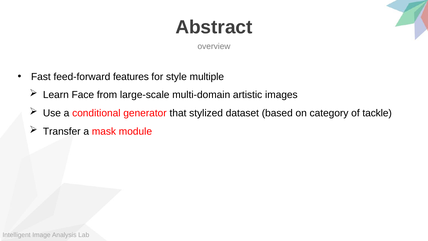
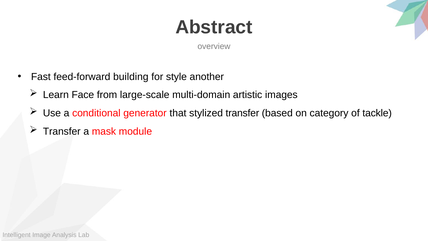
features: features -> building (131, 77)
multiple: multiple -> another (207, 77)
stylized dataset: dataset -> transfer (242, 113)
